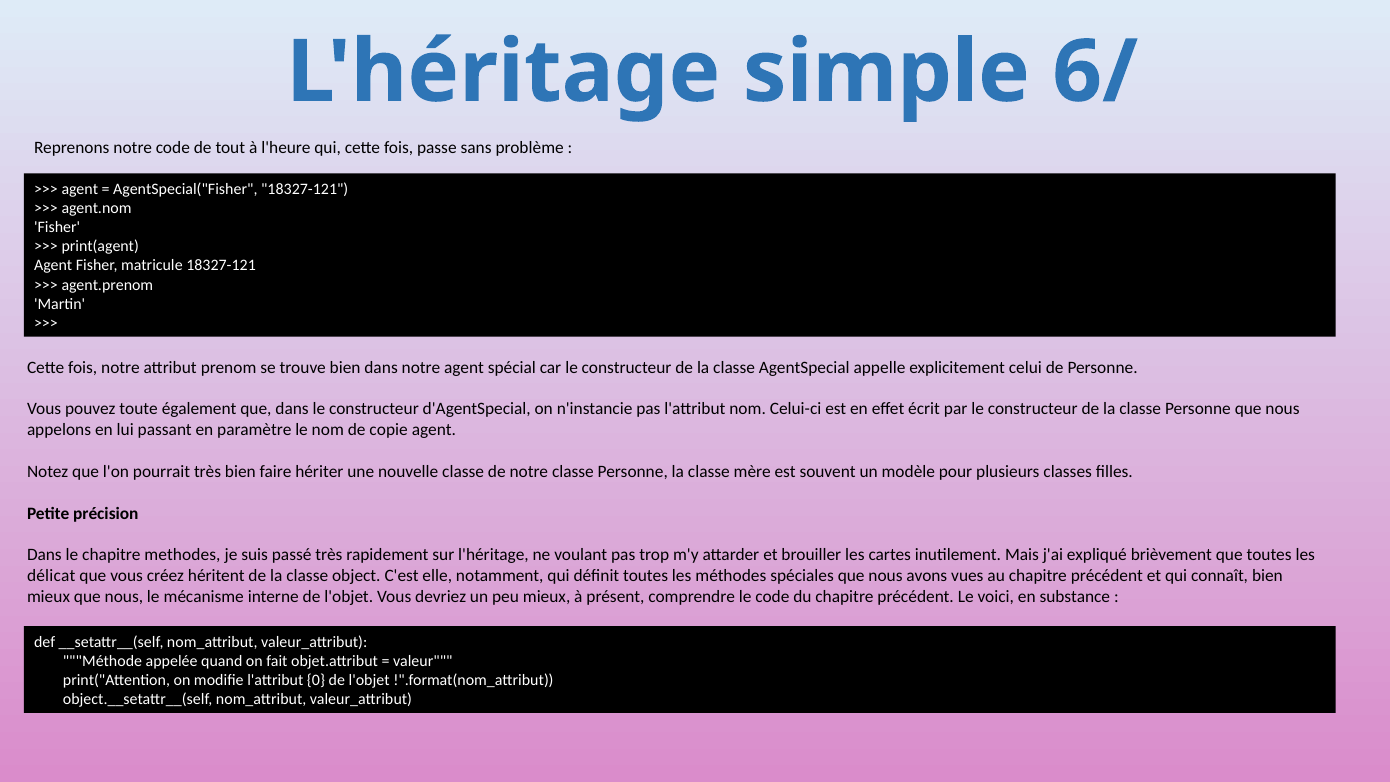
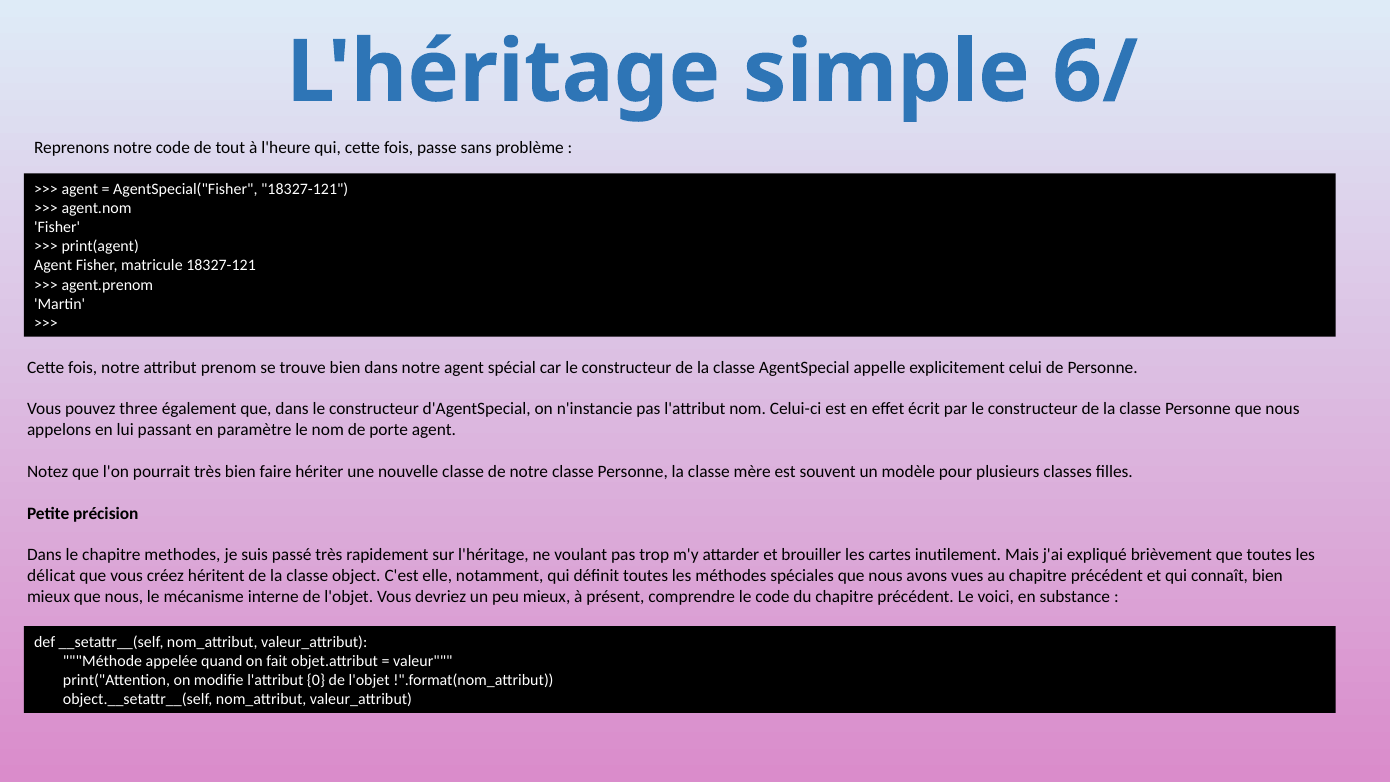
toute: toute -> three (139, 409)
copie: copie -> porte (389, 430)
